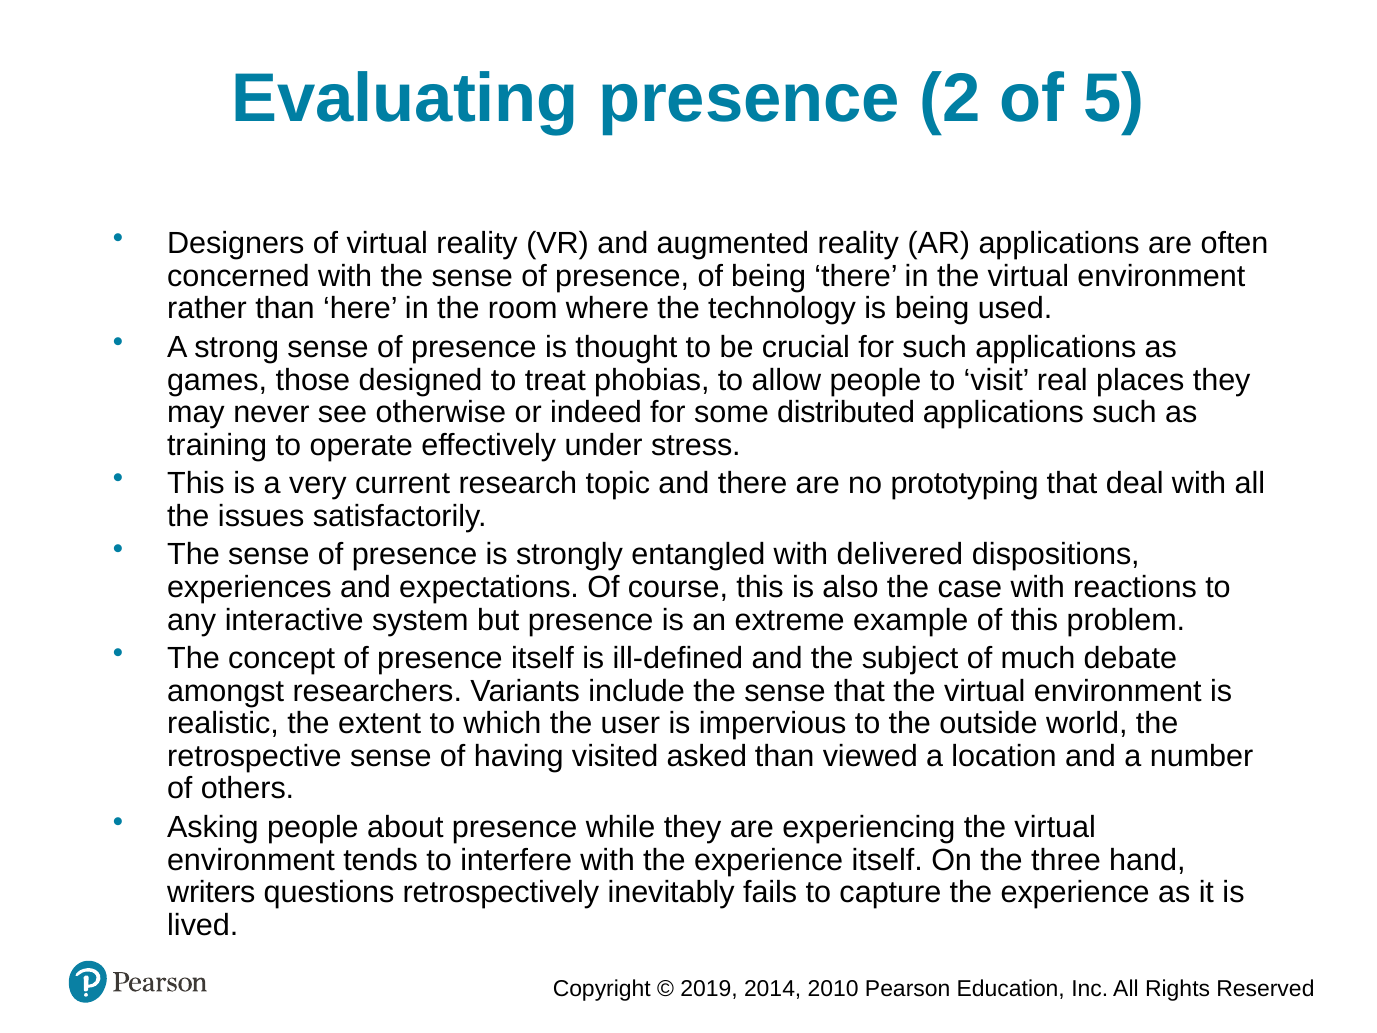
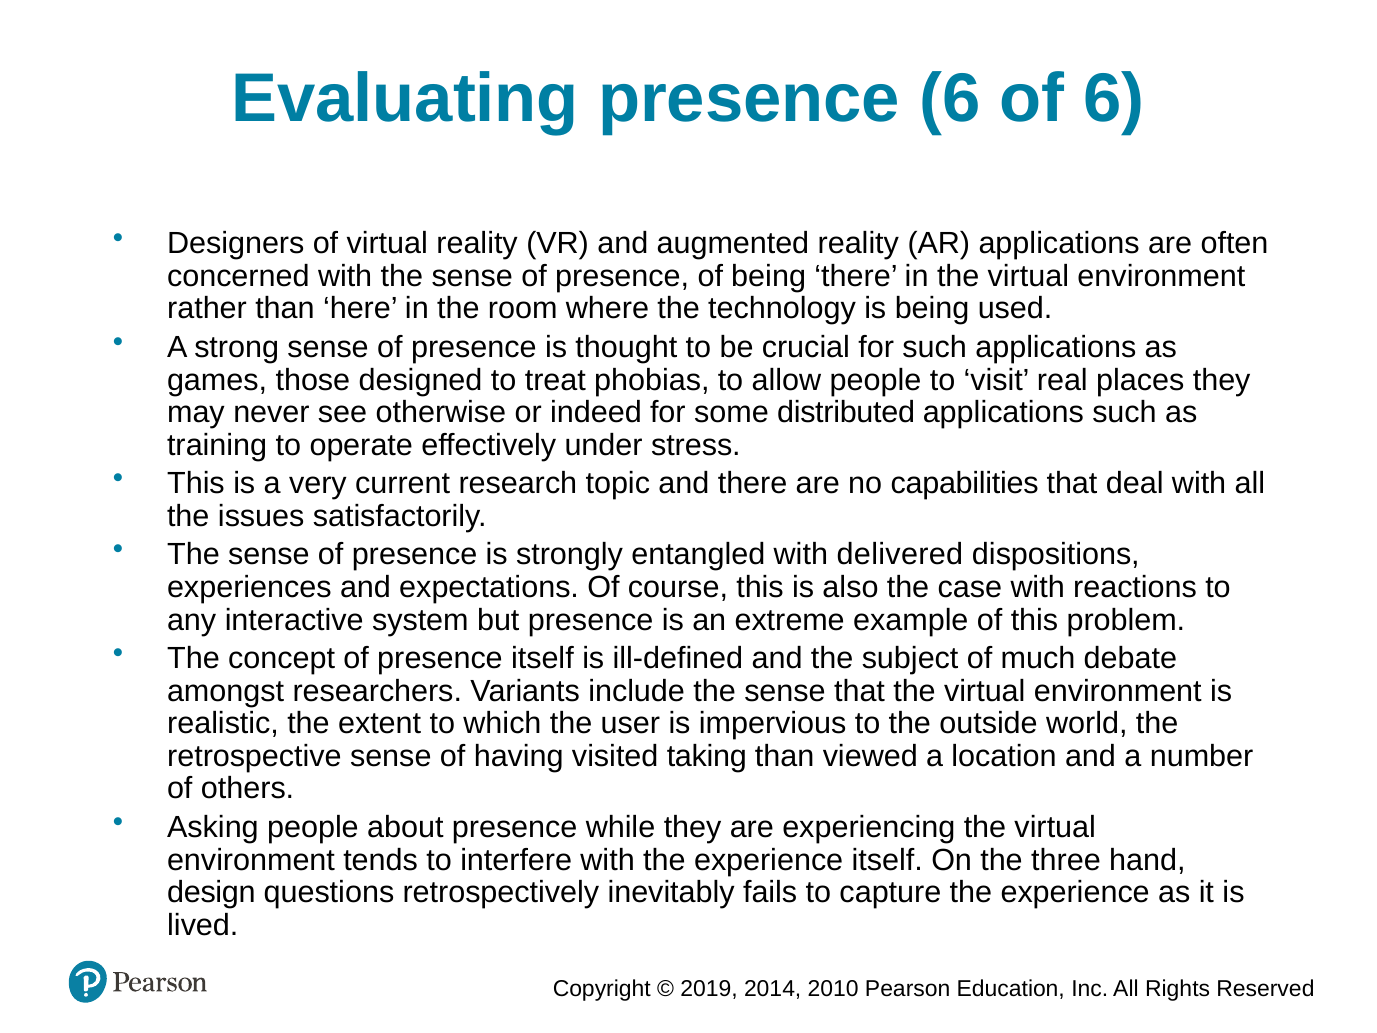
presence 2: 2 -> 6 (950, 99)
of 5: 5 -> 6 (1114, 99)
prototyping: prototyping -> capabilities (965, 484)
asked: asked -> taking (707, 756)
writers: writers -> design (211, 892)
